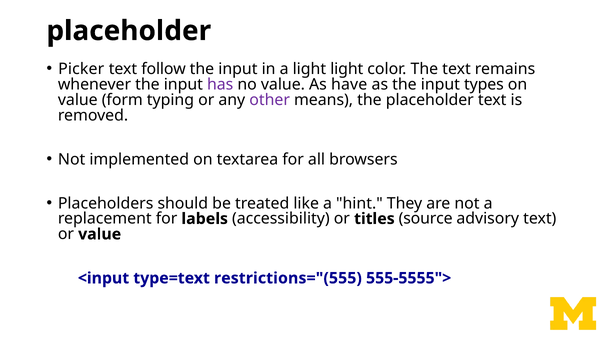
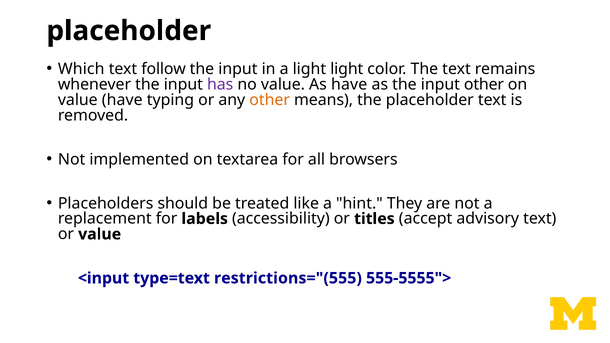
Picker: Picker -> Which (81, 69)
input types: types -> other (484, 85)
value form: form -> have (122, 100)
other colour: purple -> orange (270, 100)
source: source -> accept (426, 219)
